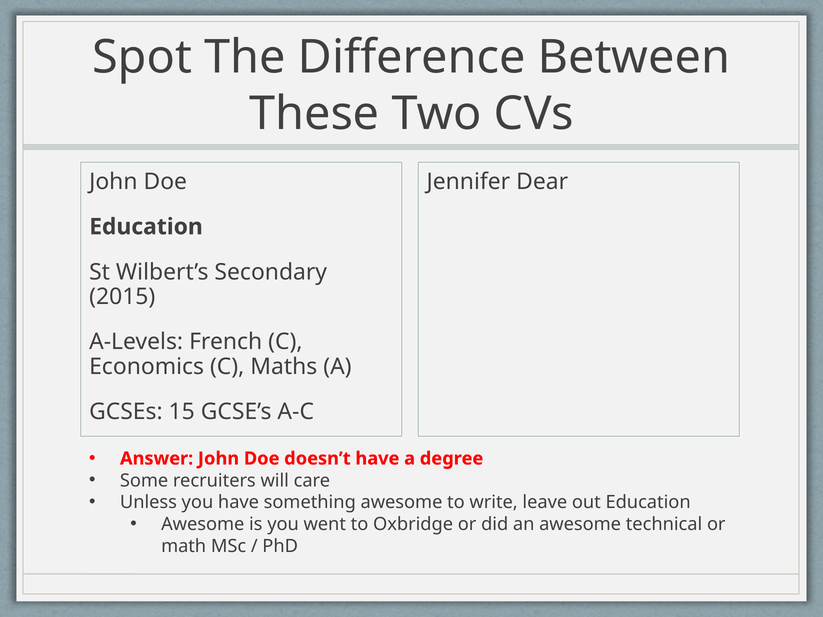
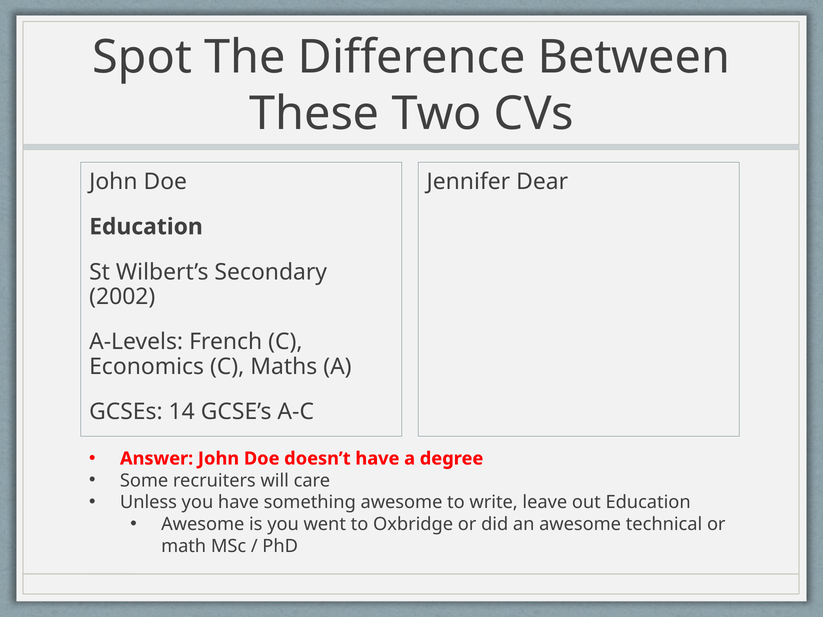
2015: 2015 -> 2002 (122, 297)
15: 15 -> 14 (182, 412)
